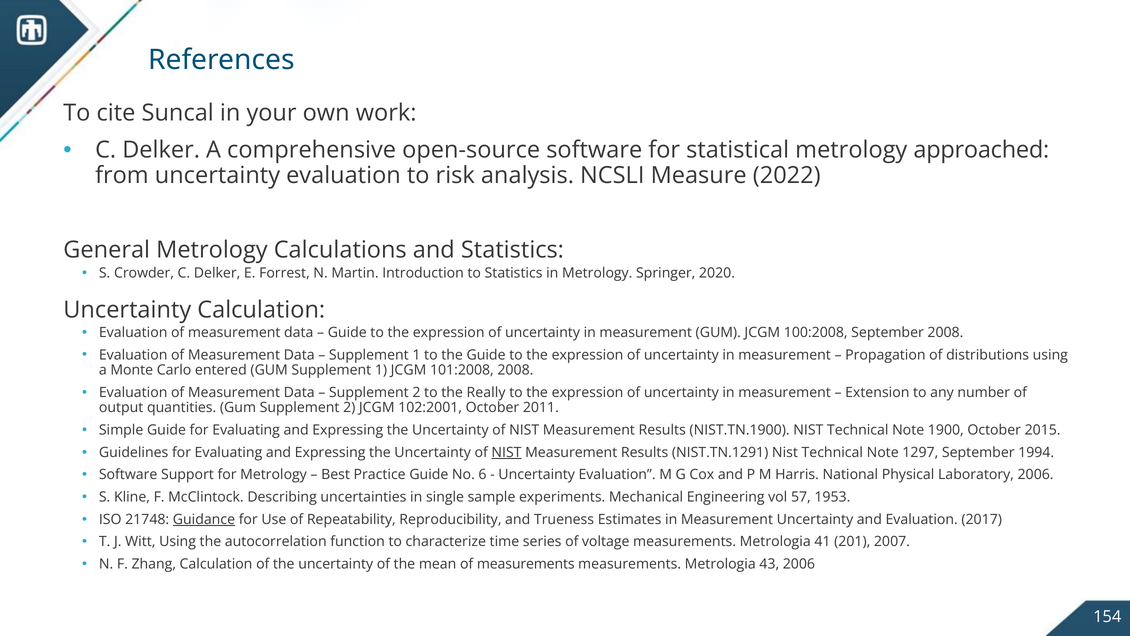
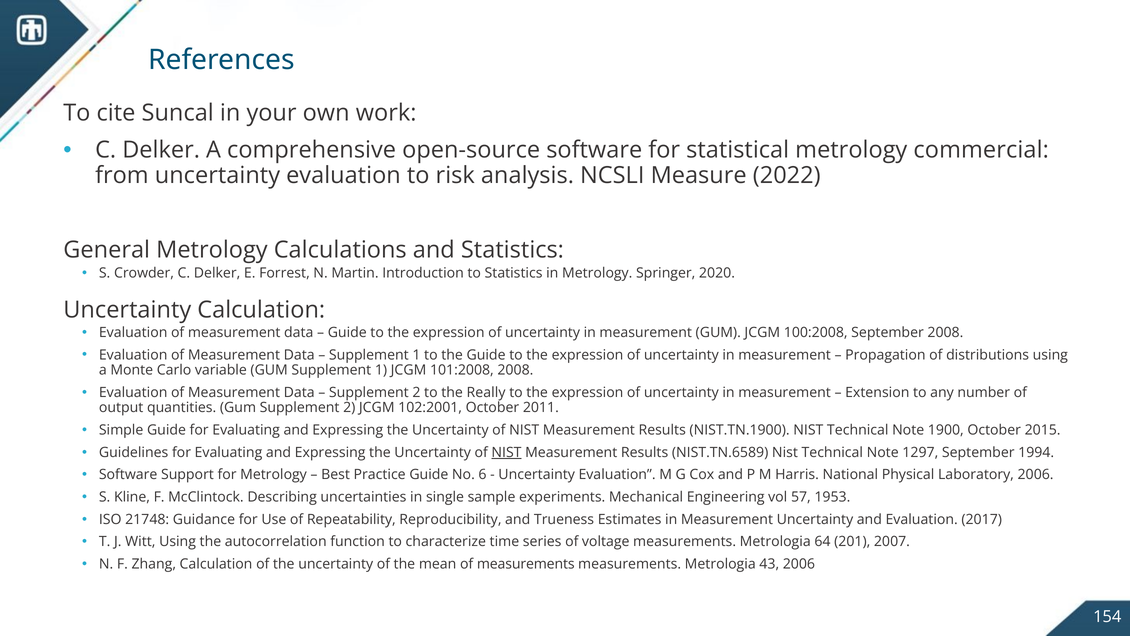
approached: approached -> commercial (981, 150)
entered: entered -> variable (221, 370)
NIST.TN.1291: NIST.TN.1291 -> NIST.TN.6589 (720, 452)
Guidance underline: present -> none (204, 519)
41: 41 -> 64 (822, 541)
